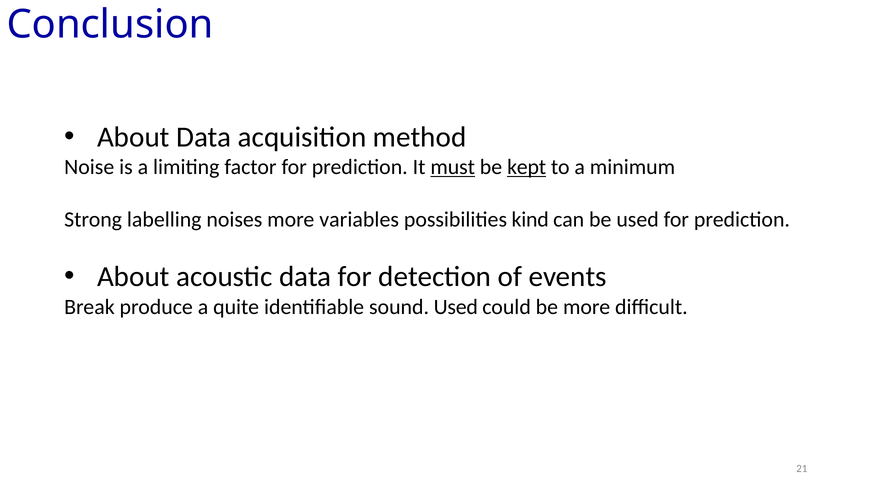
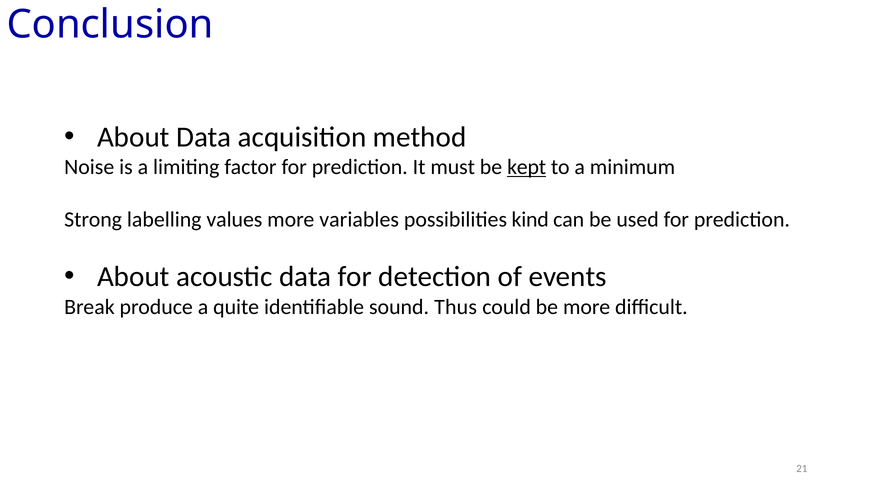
must underline: present -> none (453, 167)
noises: noises -> values (234, 220)
sound Used: Used -> Thus (456, 307)
